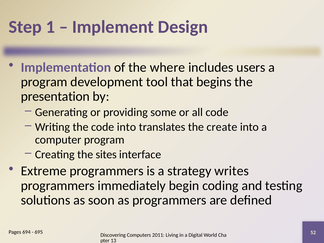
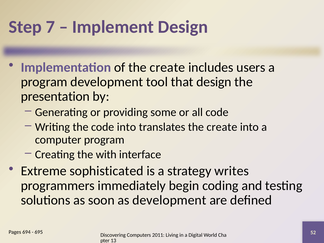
1: 1 -> 7 (50, 27)
of the where: where -> create (167, 67)
that begins: begins -> design (214, 82)
sites: sites -> with (106, 155)
Extreme programmers: programmers -> sophisticated (106, 171)
as programmers: programmers -> development (169, 200)
